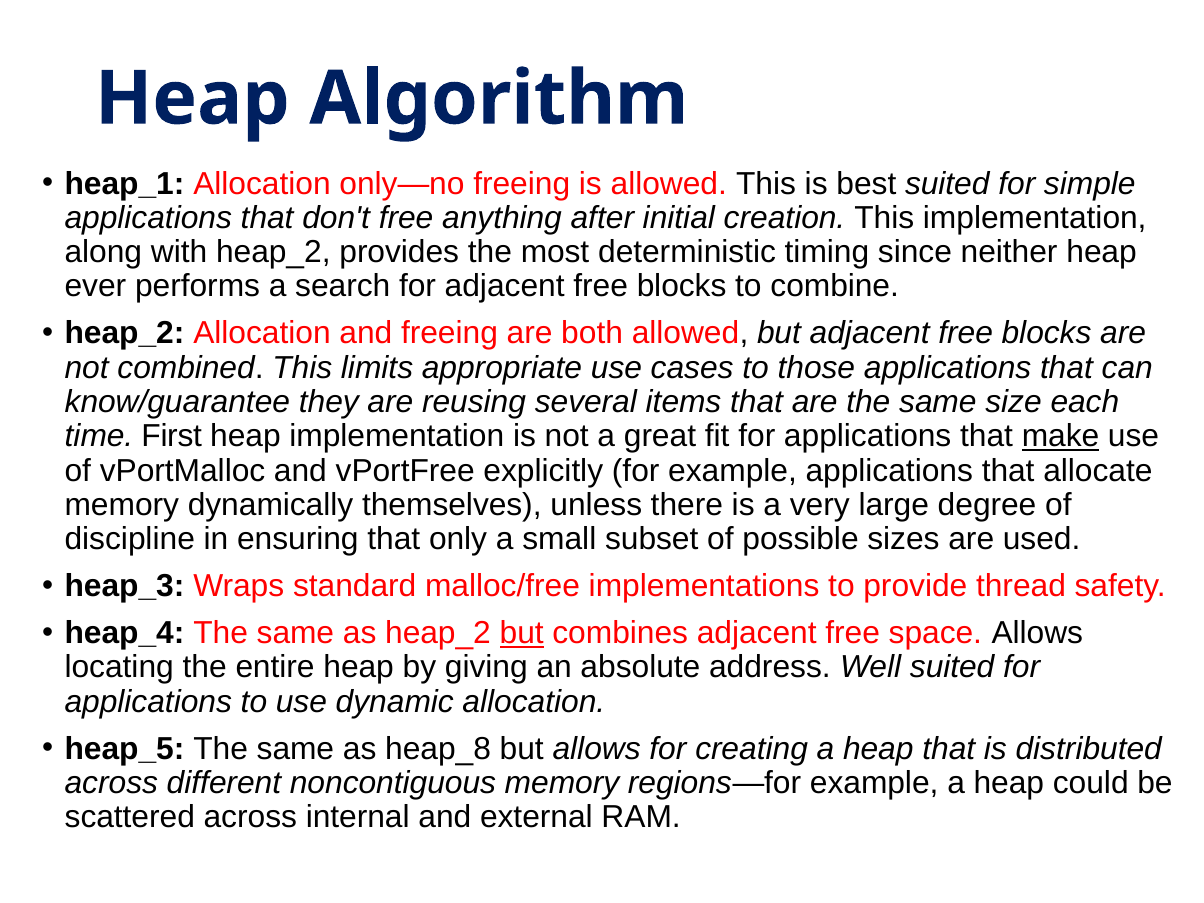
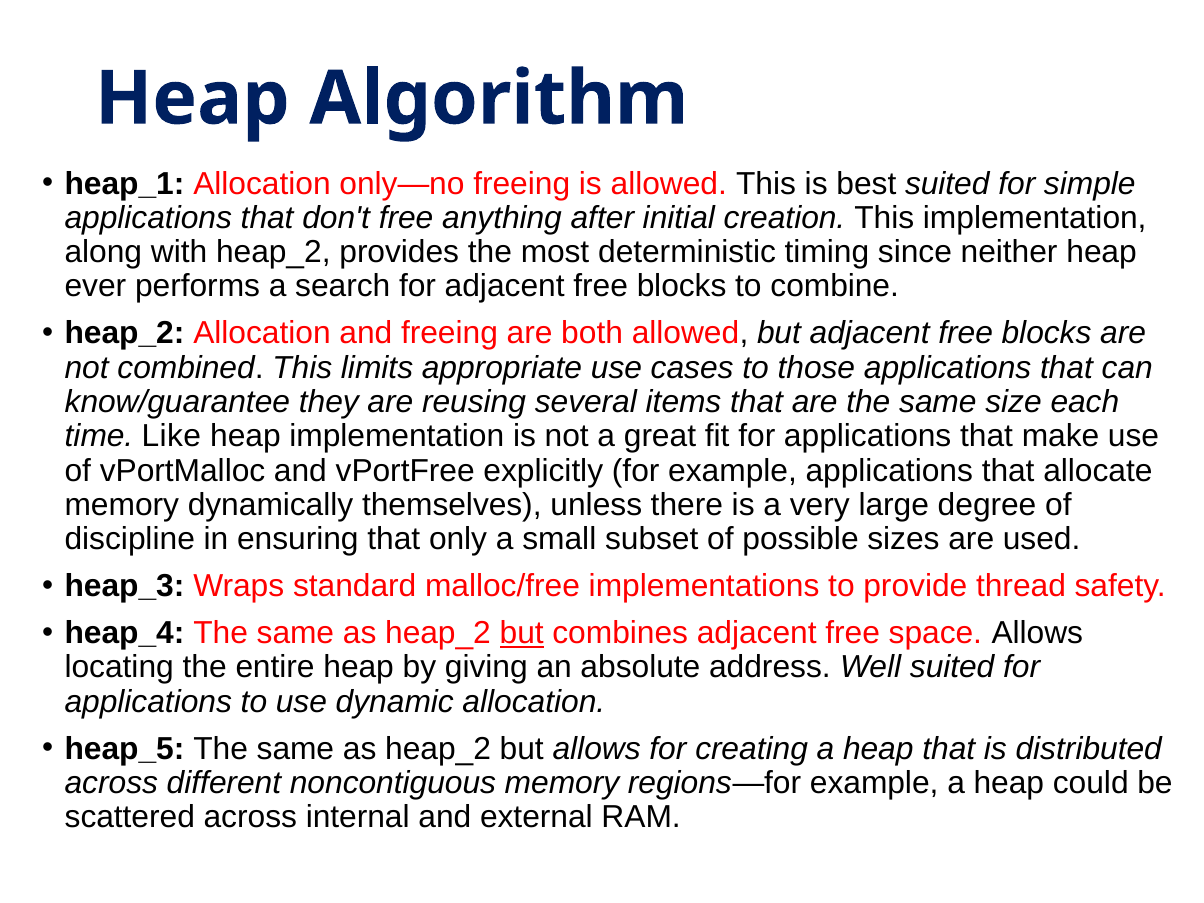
First: First -> Like (171, 436)
make underline: present -> none (1061, 436)
heap_8: heap_8 -> heap_2 (438, 749)
